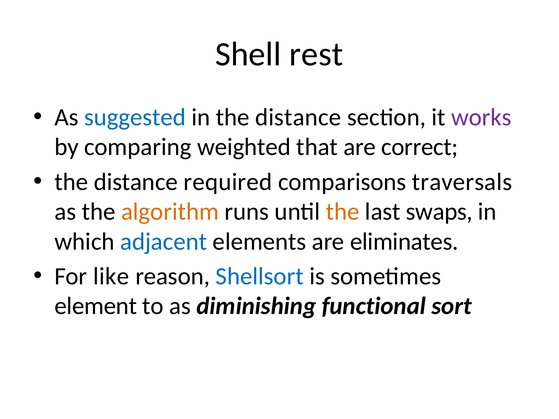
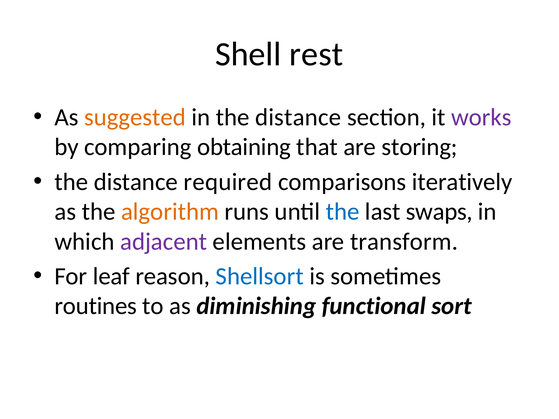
suggested colour: blue -> orange (135, 117)
weighted: weighted -> obtaining (244, 147)
correct: correct -> storing (420, 147)
traversals: traversals -> iteratively (462, 182)
the colour: orange -> blue (343, 212)
adjacent colour: blue -> purple (164, 242)
eliminates: eliminates -> transform (404, 242)
like: like -> leaf (111, 276)
element: element -> routines (96, 306)
